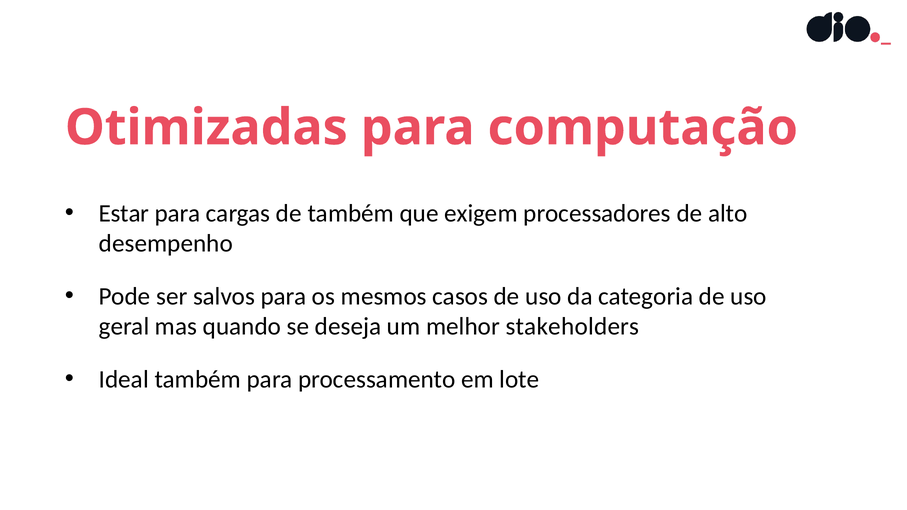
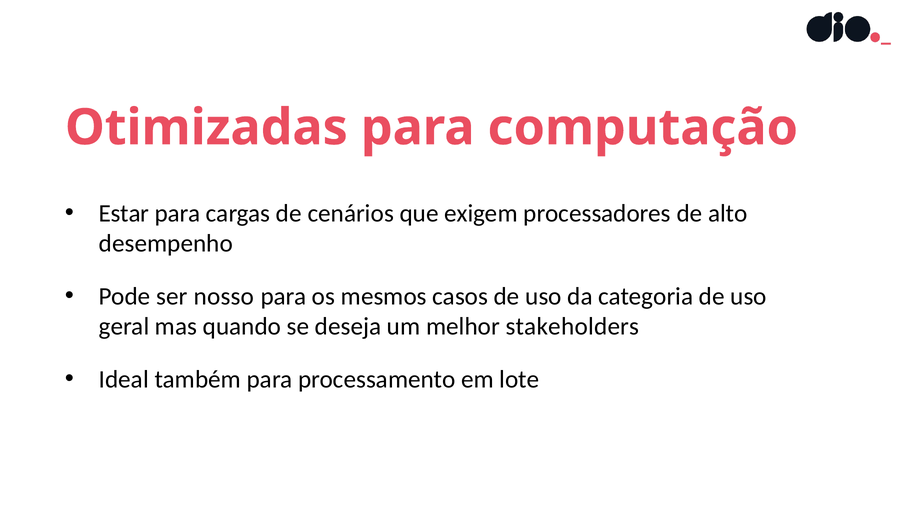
de também: também -> cenários (351, 213)
salvos: salvos -> nosso (224, 297)
